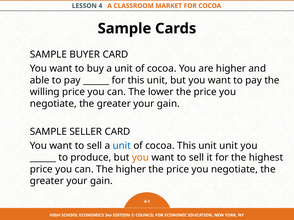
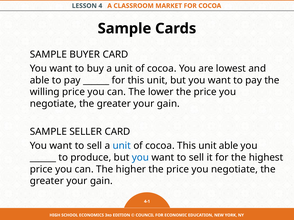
are higher: higher -> lowest (231, 69)
unit unit: unit -> able (229, 146)
you colour: orange -> blue (140, 158)
